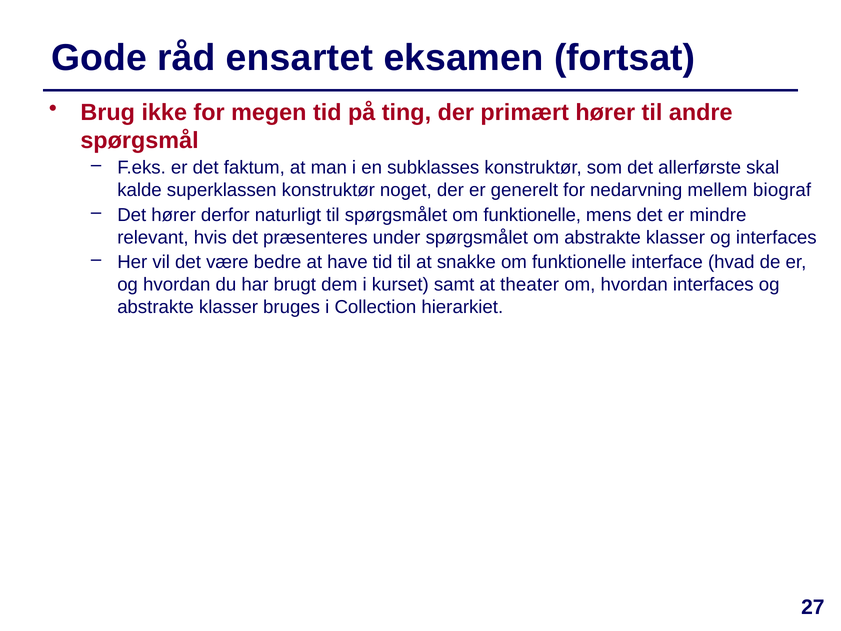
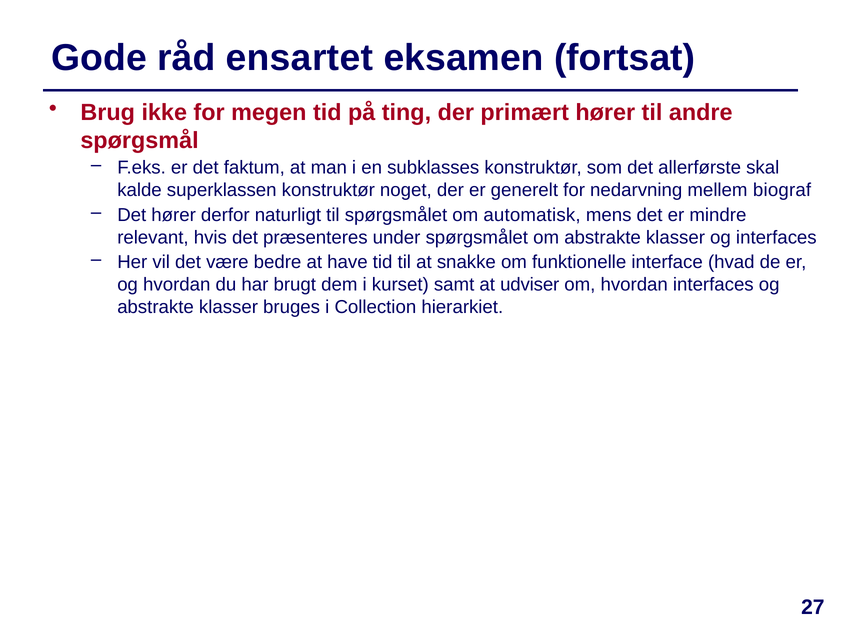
spørgsmålet om funktionelle: funktionelle -> automatisk (532, 215)
theater: theater -> udviser (530, 284)
